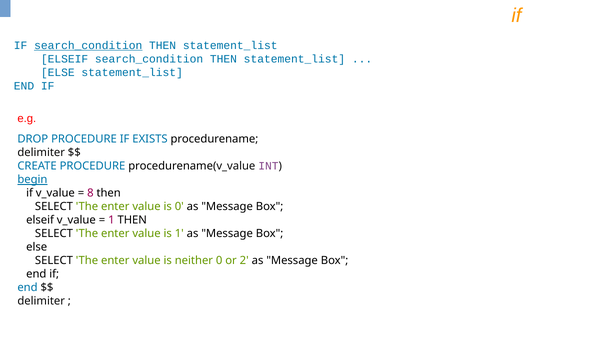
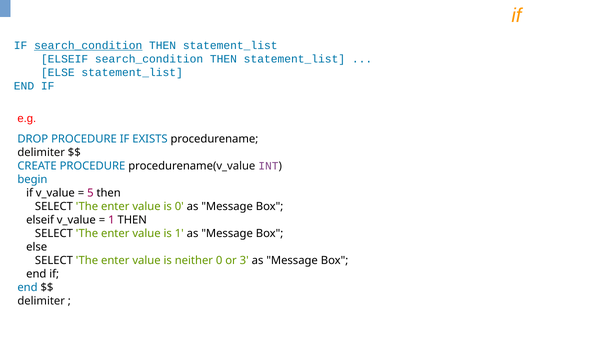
begin underline: present -> none (32, 180)
8: 8 -> 5 (90, 193)
2: 2 -> 3 (244, 261)
